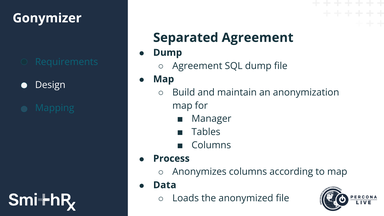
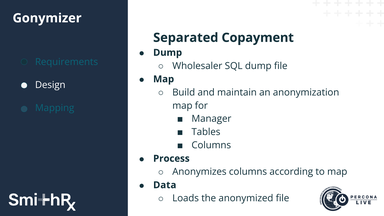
Separated Agreement: Agreement -> Copayment (258, 38)
Agreement: Agreement -> Wholesaler (197, 66)
